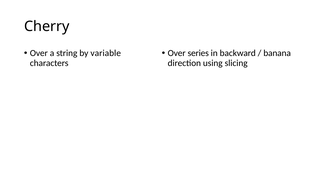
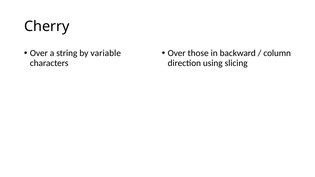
series: series -> those (198, 53)
banana: banana -> column (277, 53)
